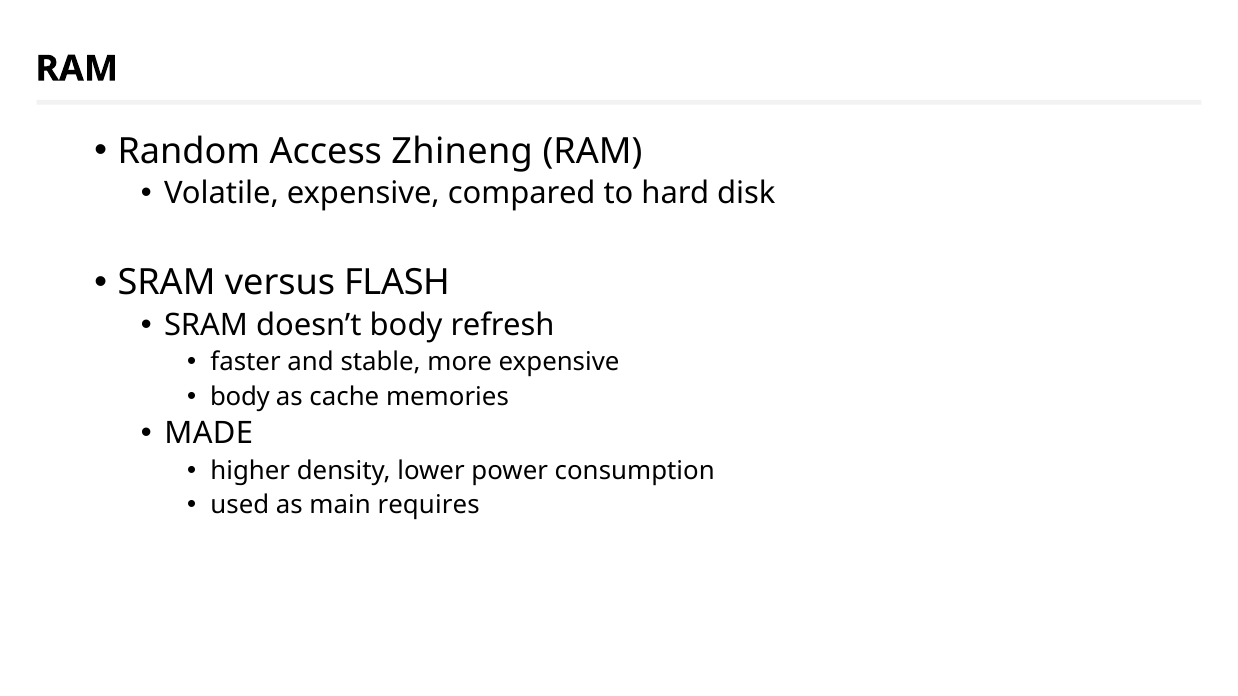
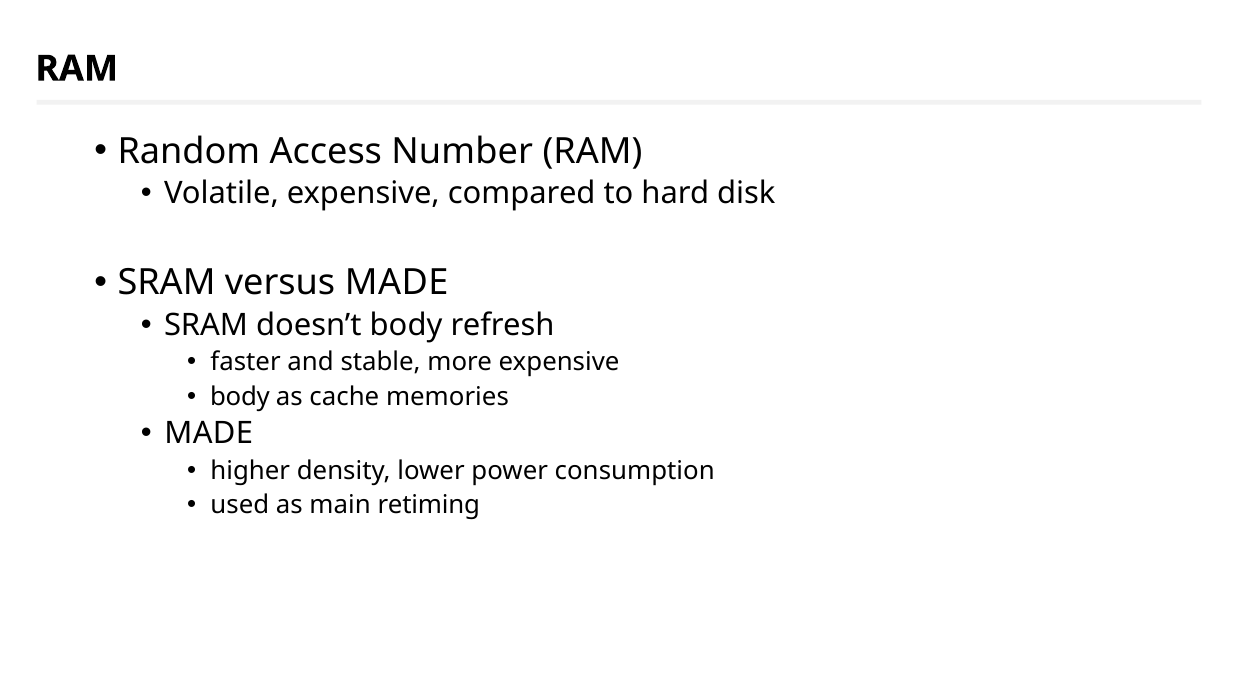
Zhineng: Zhineng -> Number (462, 151)
versus FLASH: FLASH -> MADE (397, 283)
requires: requires -> retiming (429, 505)
